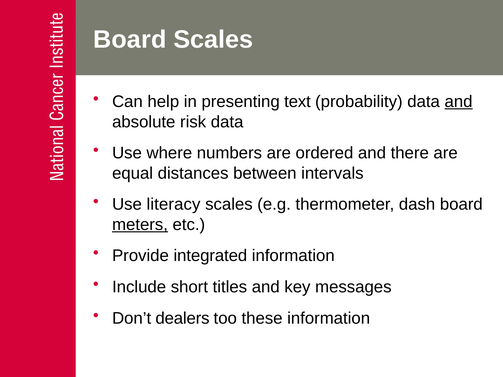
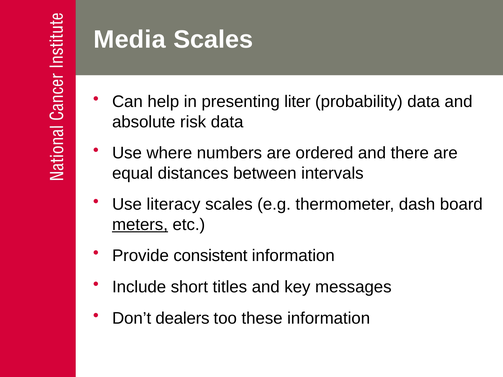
Board: Board -> Media (130, 39)
text: text -> liter (297, 102)
and underline: present -> none (459, 102)
integrated: integrated -> consistent (210, 256)
